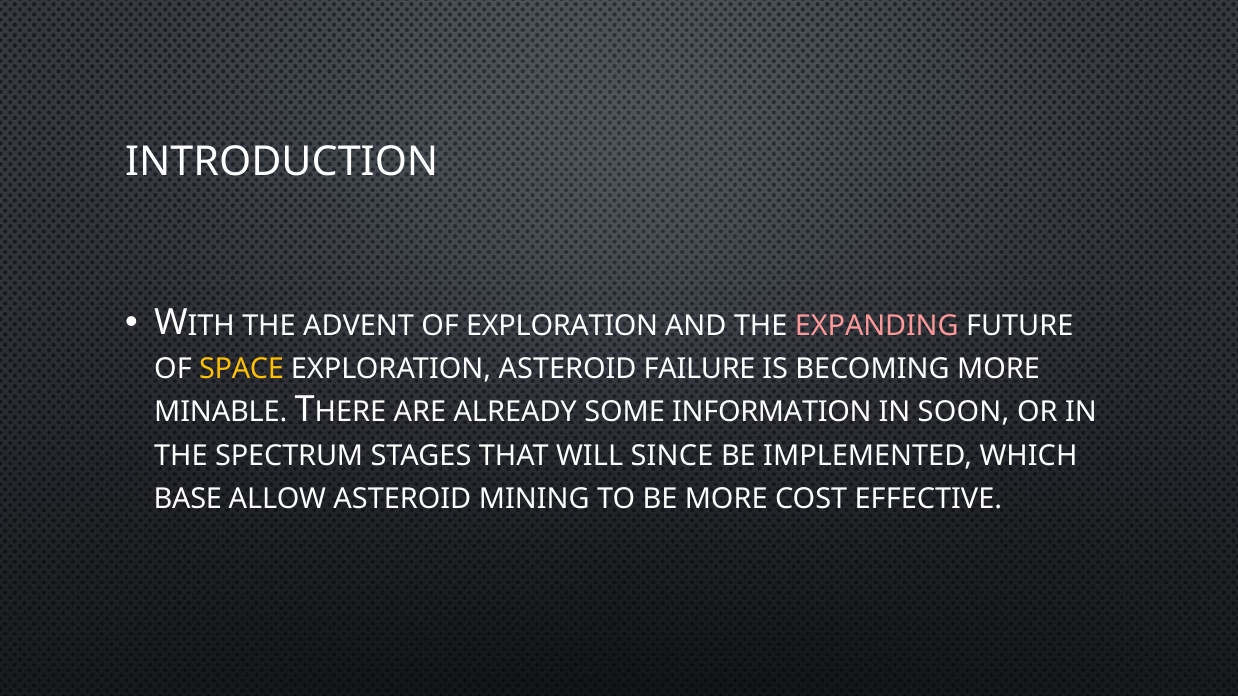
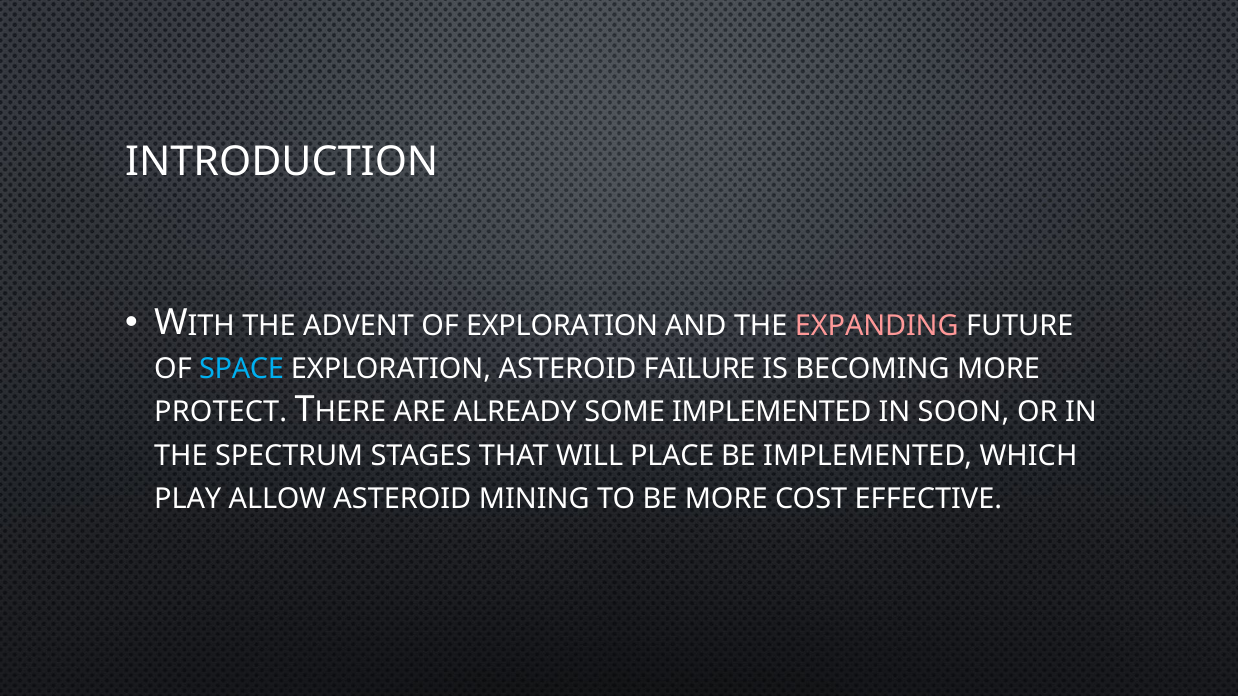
SPACE colour: yellow -> light blue (241, 369)
MINABLE: MINABLE -> PROTECT (221, 412)
SOME INFORMATION: INFORMATION -> IMPLEMENTED (772, 412)
SINCE: SINCE -> PLACE (672, 456)
BASE: BASE -> PLAY (188, 499)
